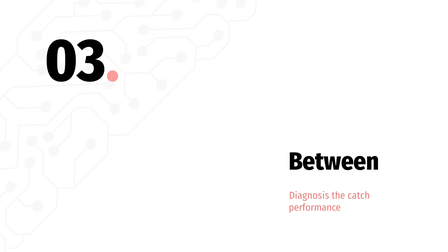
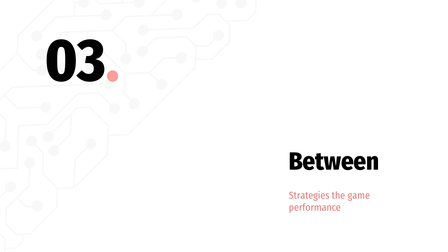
Diagnosis: Diagnosis -> Strategies (309, 195)
catch: catch -> game (359, 195)
